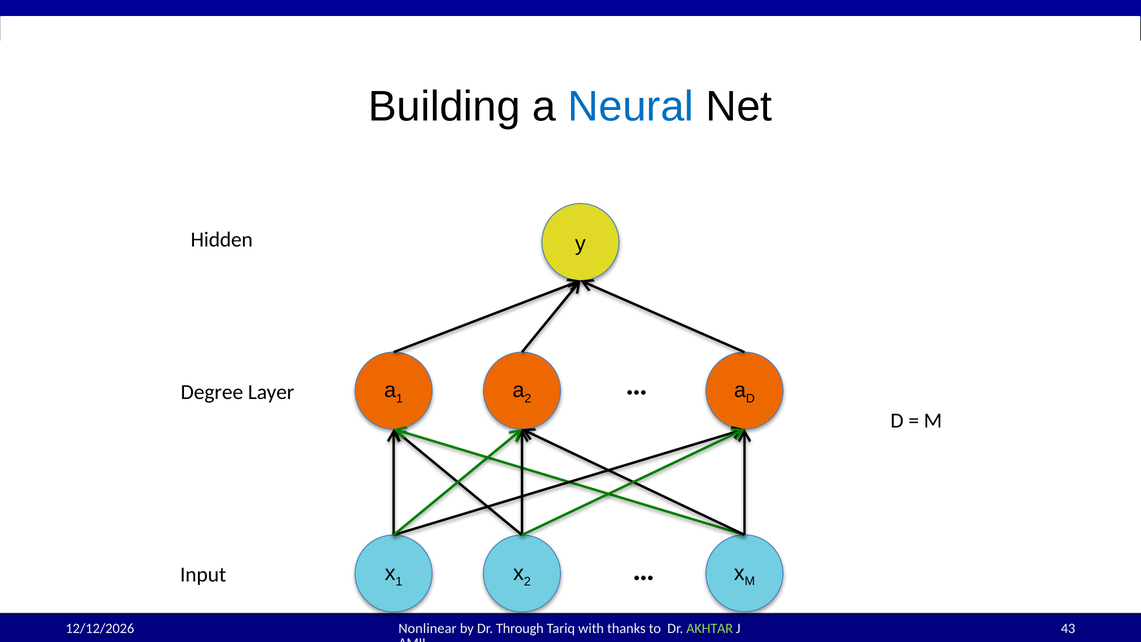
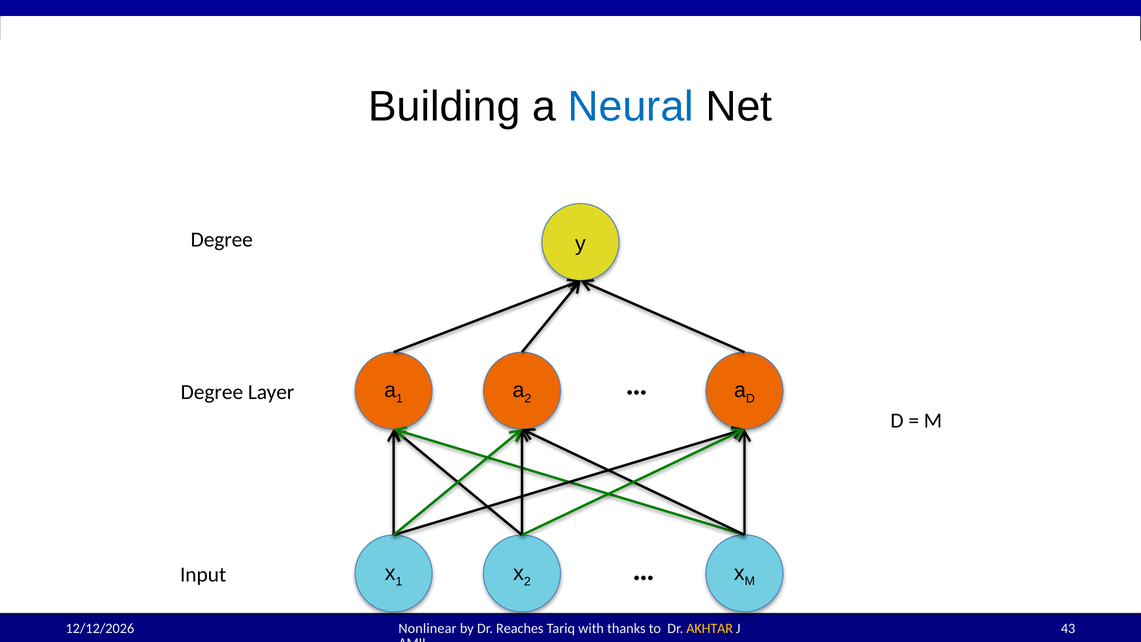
Hidden: Hidden -> Degree (222, 240)
Through: Through -> Reaches (520, 628)
AKHTAR colour: light green -> yellow (710, 628)
